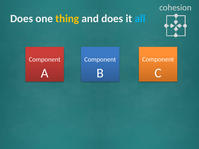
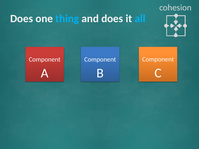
thing colour: yellow -> light blue (67, 19)
